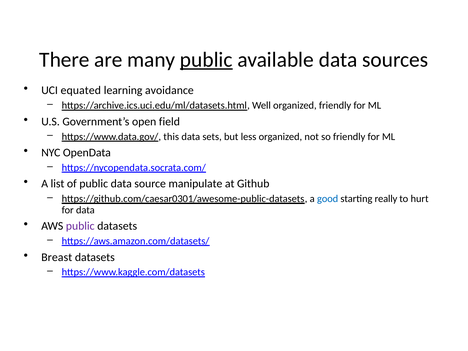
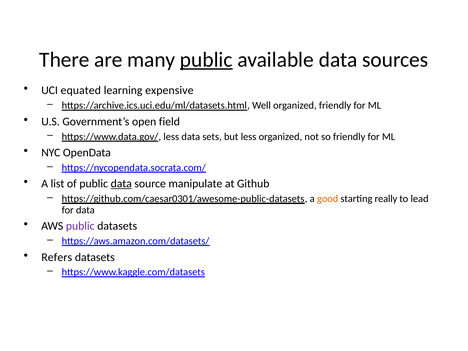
avoidance: avoidance -> expensive (169, 90)
https://www.data.gov/ this: this -> less (171, 137)
data underline: none -> present (121, 184)
good colour: blue -> orange (328, 199)
hurt: hurt -> lead (420, 199)
Breast: Breast -> Refers (57, 257)
